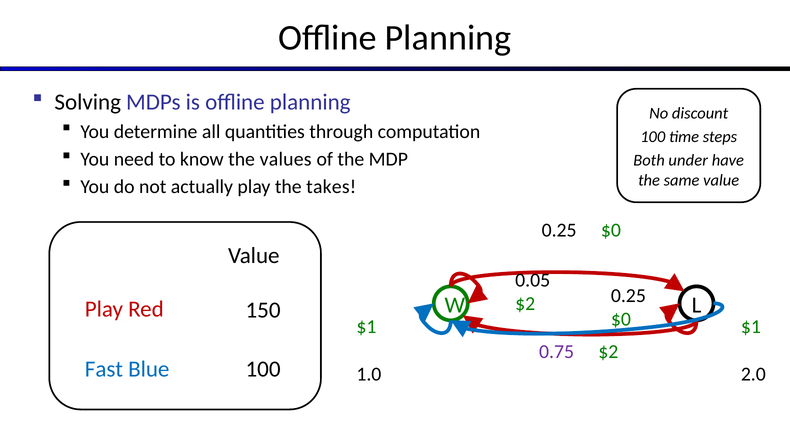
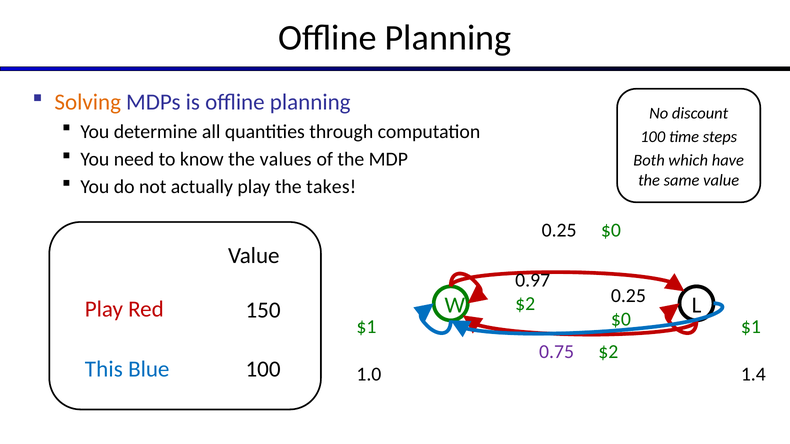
Solving colour: black -> orange (88, 102)
under: under -> which (688, 161)
0.05: 0.05 -> 0.97 (533, 280)
Fast: Fast -> This (104, 370)
2.0: 2.0 -> 1.4 (753, 375)
